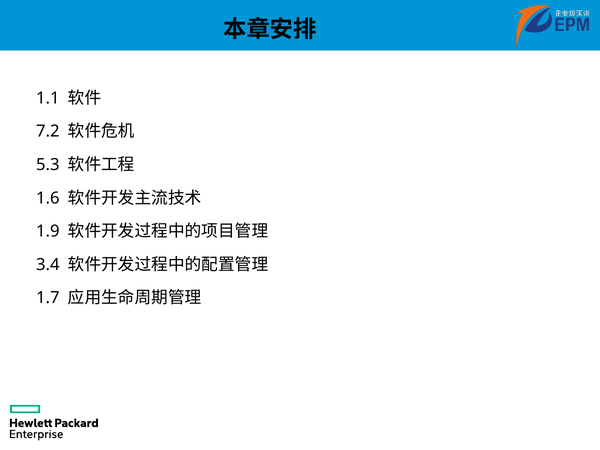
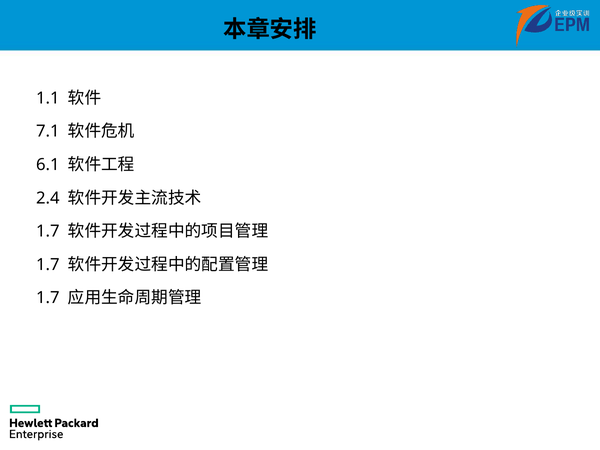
7.2: 7.2 -> 7.1 (48, 131)
5.3: 5.3 -> 6.1 (48, 165)
1.6: 1.6 -> 2.4 (48, 198)
1.9: 1.9 -> 1.7 (48, 231)
3.4: 3.4 -> 1.7 (48, 265)
